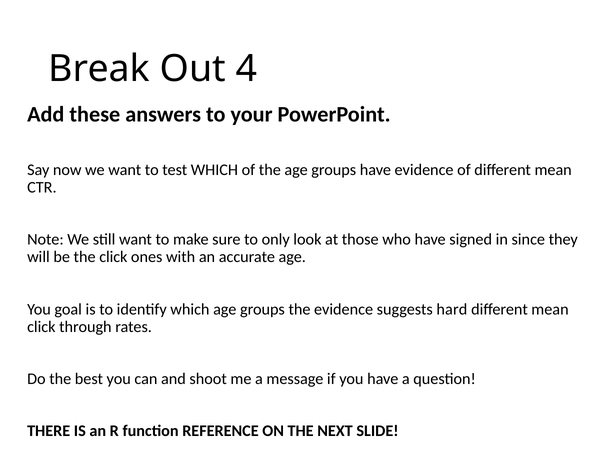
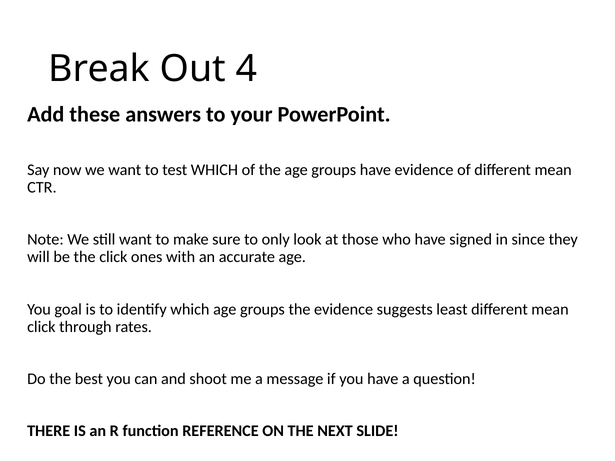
hard: hard -> least (452, 309)
